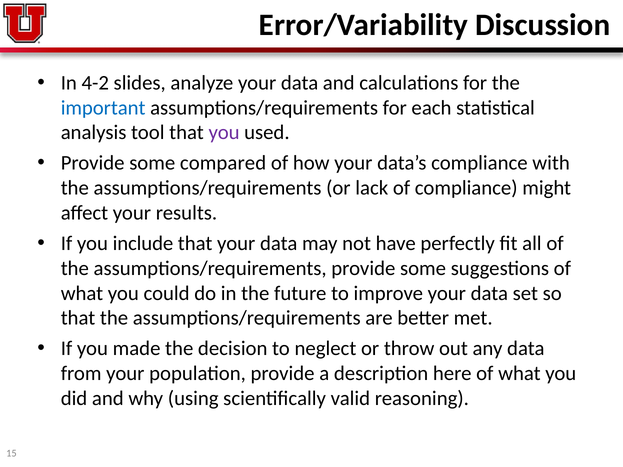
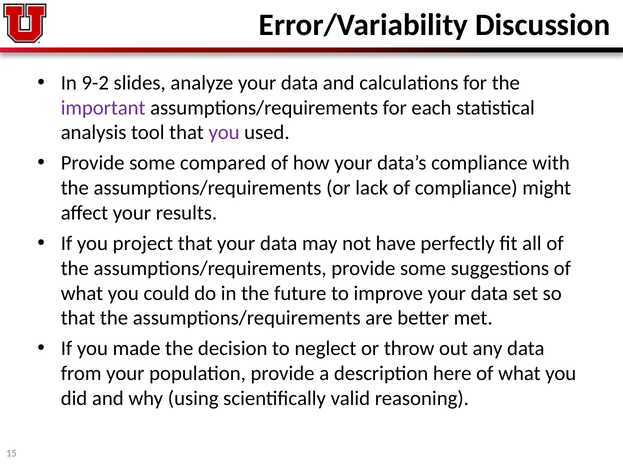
4-2: 4-2 -> 9-2 (95, 83)
important colour: blue -> purple (103, 108)
include: include -> project (143, 243)
